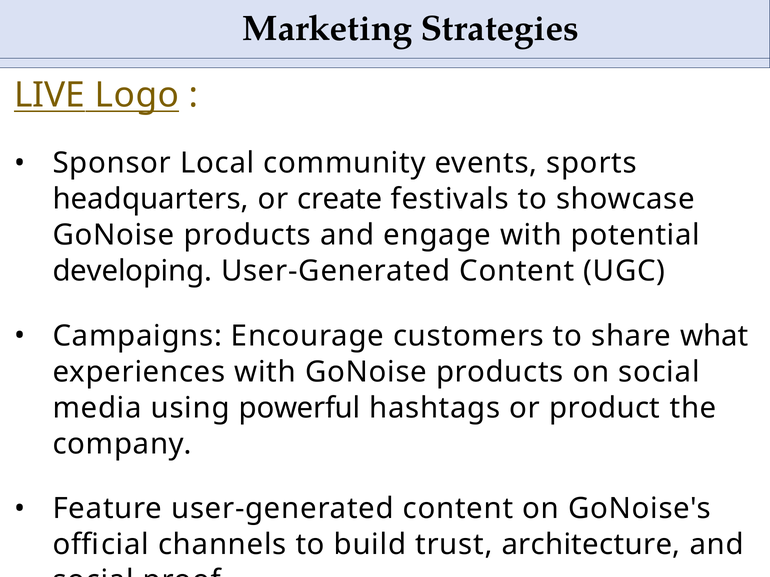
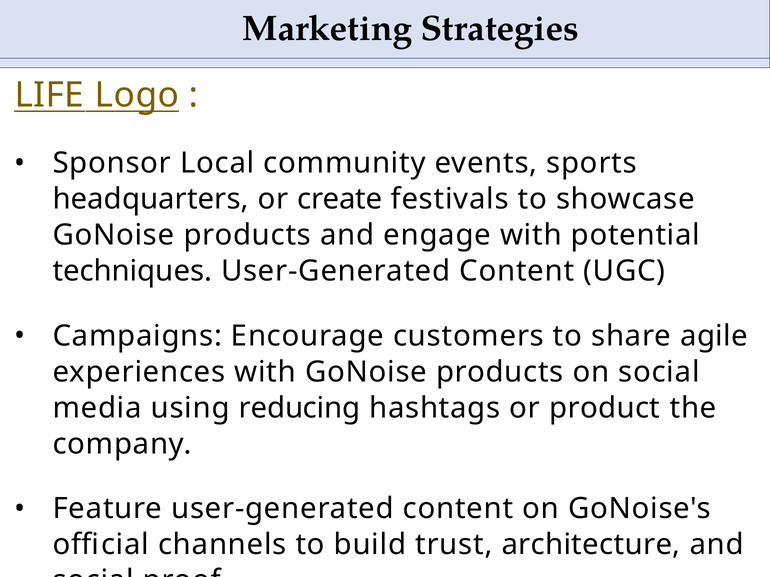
LIVE: LIVE -> LIFE (49, 95)
developing: developing -> techniques (132, 271)
what: what -> agile (714, 336)
powerful: powerful -> reducing (300, 408)
